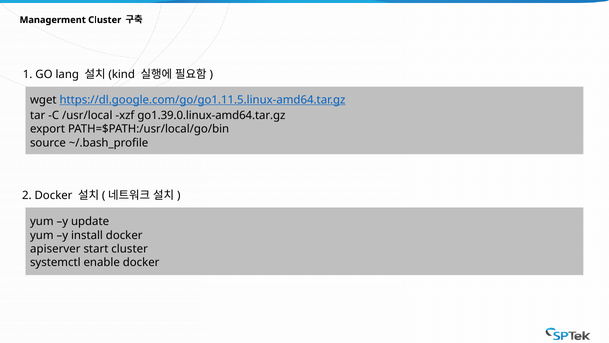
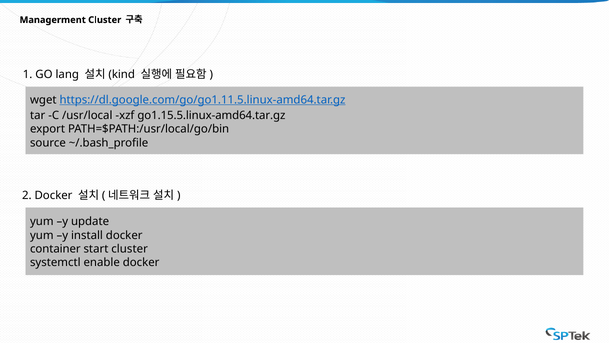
go1.39.0.linux-amd64.tar.gz: go1.39.0.linux-amd64.tar.gz -> go1.15.5.linux-amd64.tar.gz (211, 115)
apiserver: apiserver -> container (55, 249)
